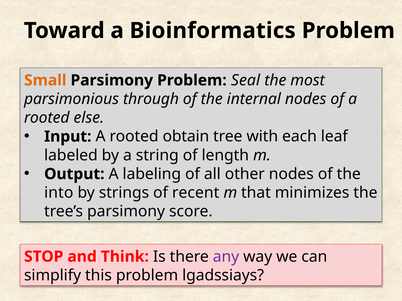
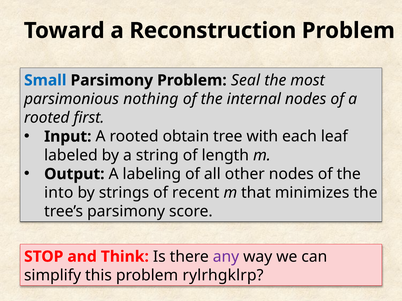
Bioinformatics: Bioinformatics -> Reconstruction (213, 31)
Small colour: orange -> blue (45, 80)
through: through -> nothing (151, 99)
else: else -> first (89, 118)
lgadssiays: lgadssiays -> rylrhgklrp (223, 276)
